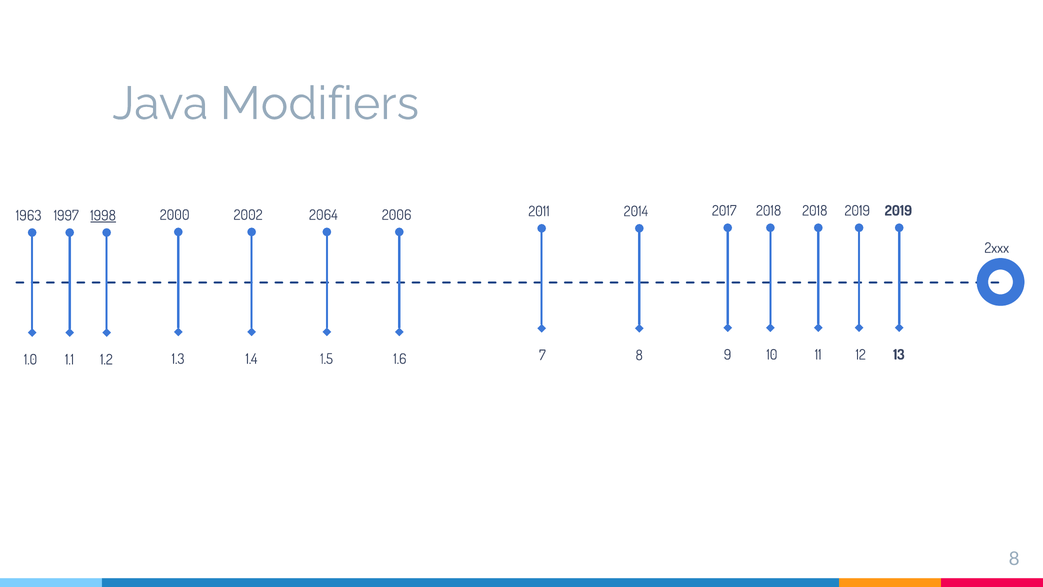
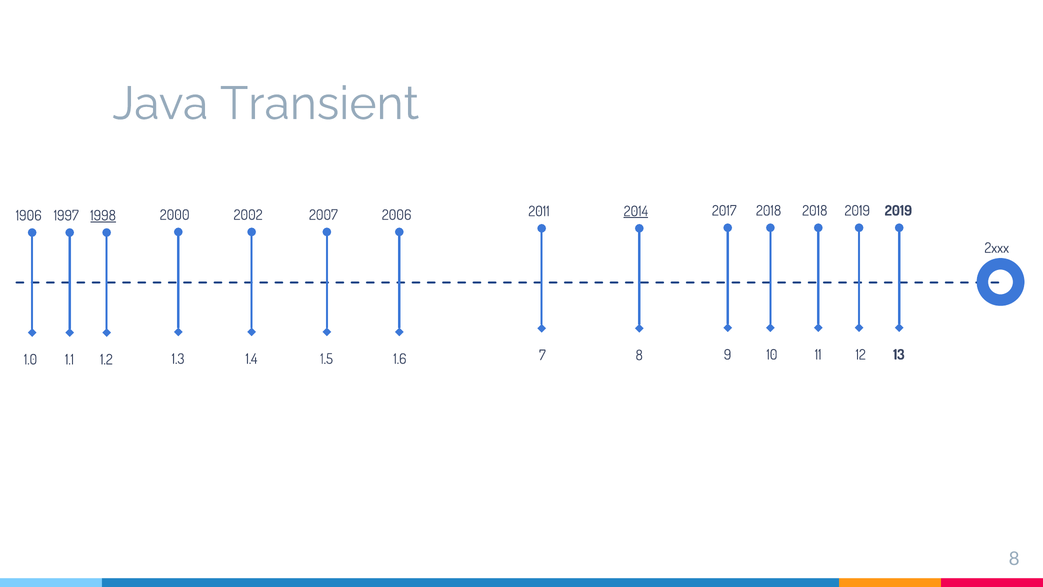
Modifiers: Modifiers -> Transient (320, 104)
2014 underline: none -> present (636, 211)
2064: 2064 -> 2007 (323, 215)
1963: 1963 -> 1906 (29, 216)
